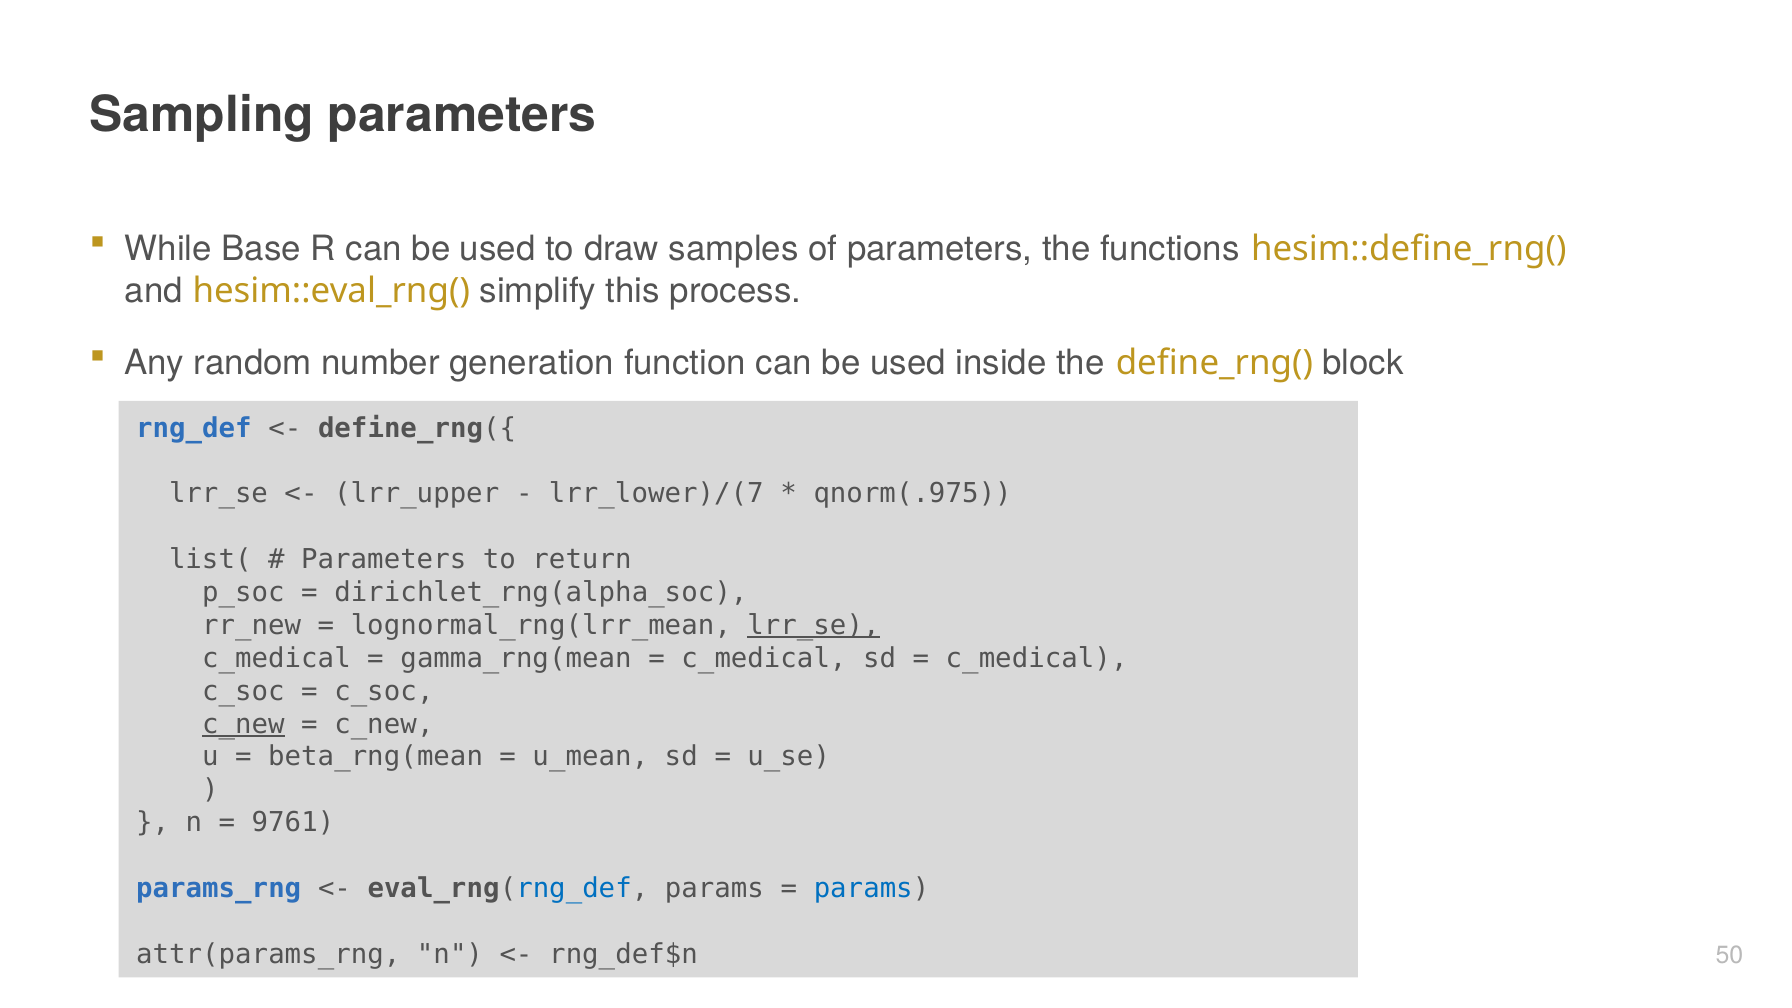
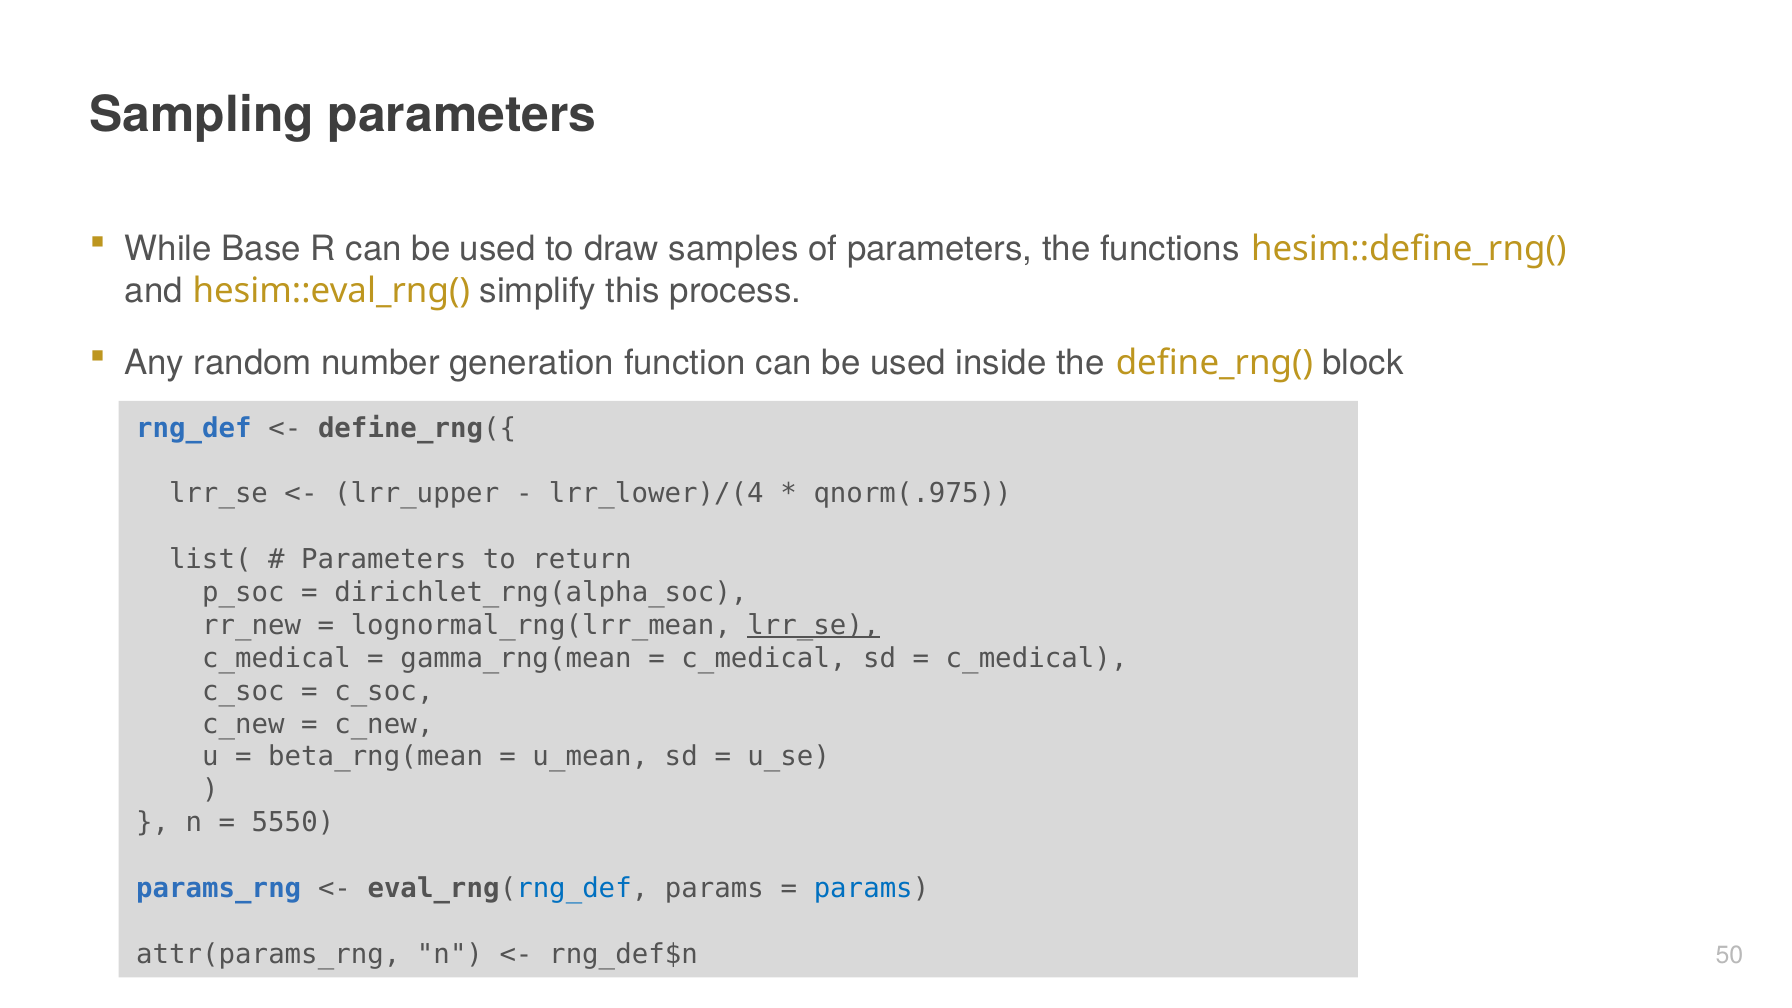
lrr_lower)/(7: lrr_lower)/(7 -> lrr_lower)/(4 (656, 494)
c_new underline: present -> none (243, 724)
9761: 9761 -> 5550 (293, 823)
